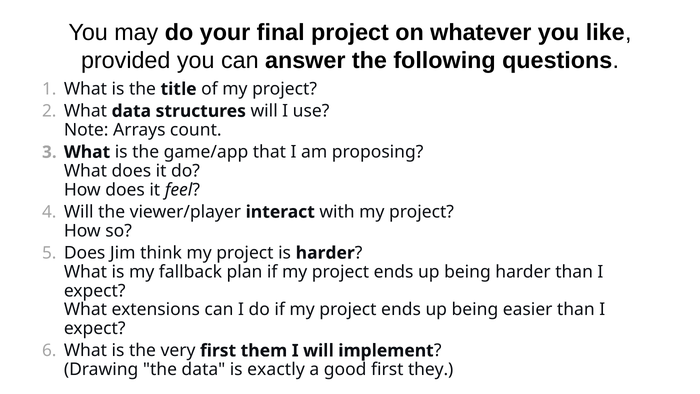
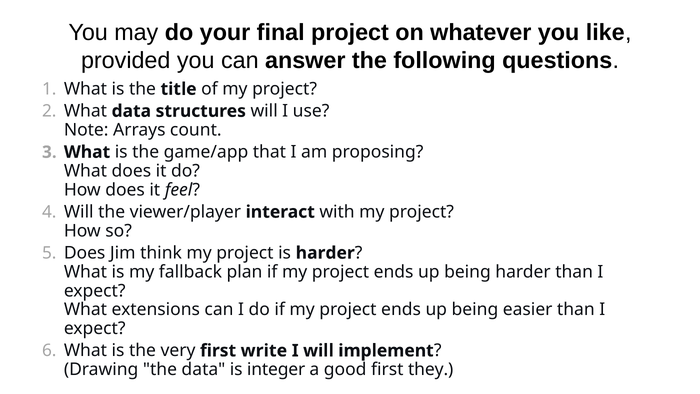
them: them -> write (264, 350)
exactly: exactly -> integer (276, 369)
